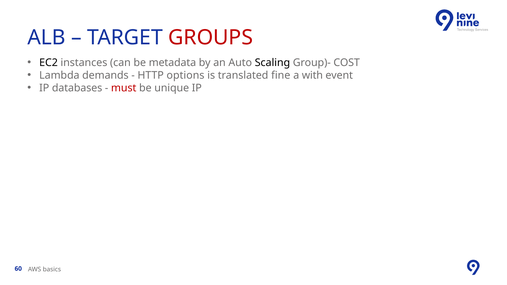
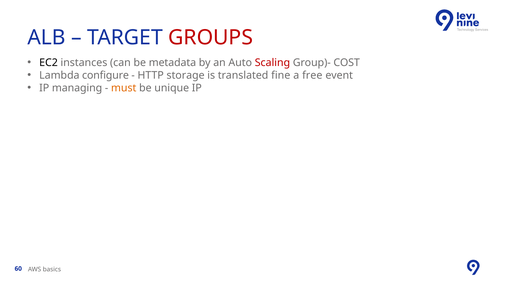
Scaling colour: black -> red (272, 63)
demands: demands -> configure (105, 75)
options: options -> storage (186, 75)
with: with -> free (312, 75)
databases: databases -> managing (77, 88)
must colour: red -> orange (124, 88)
